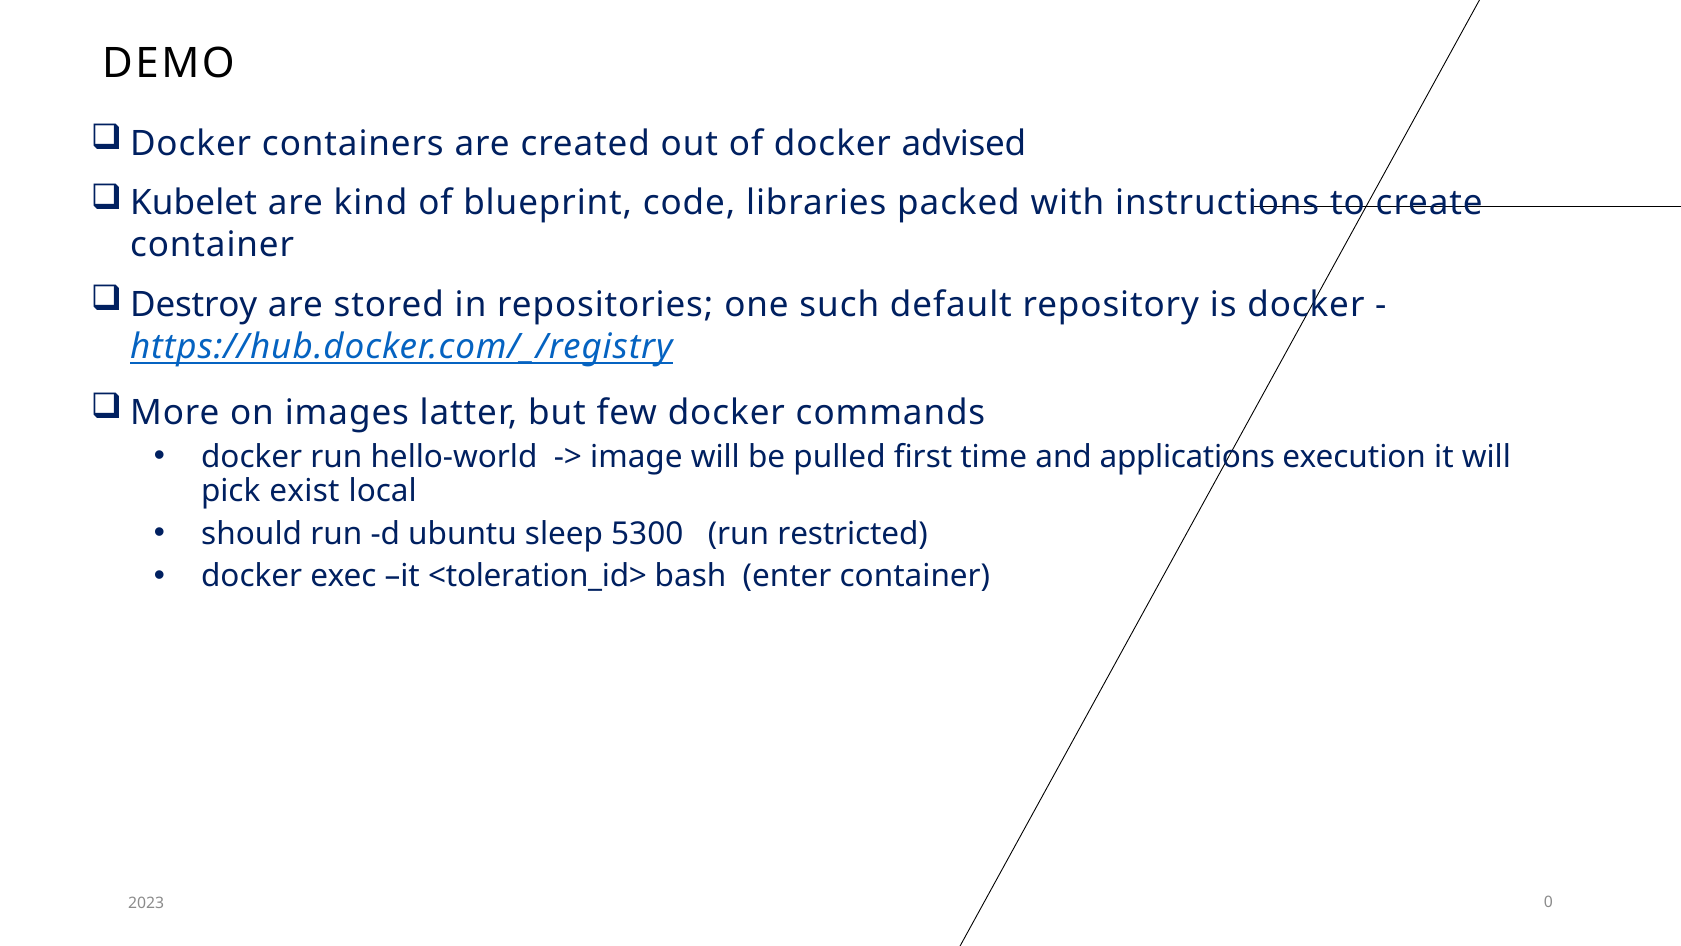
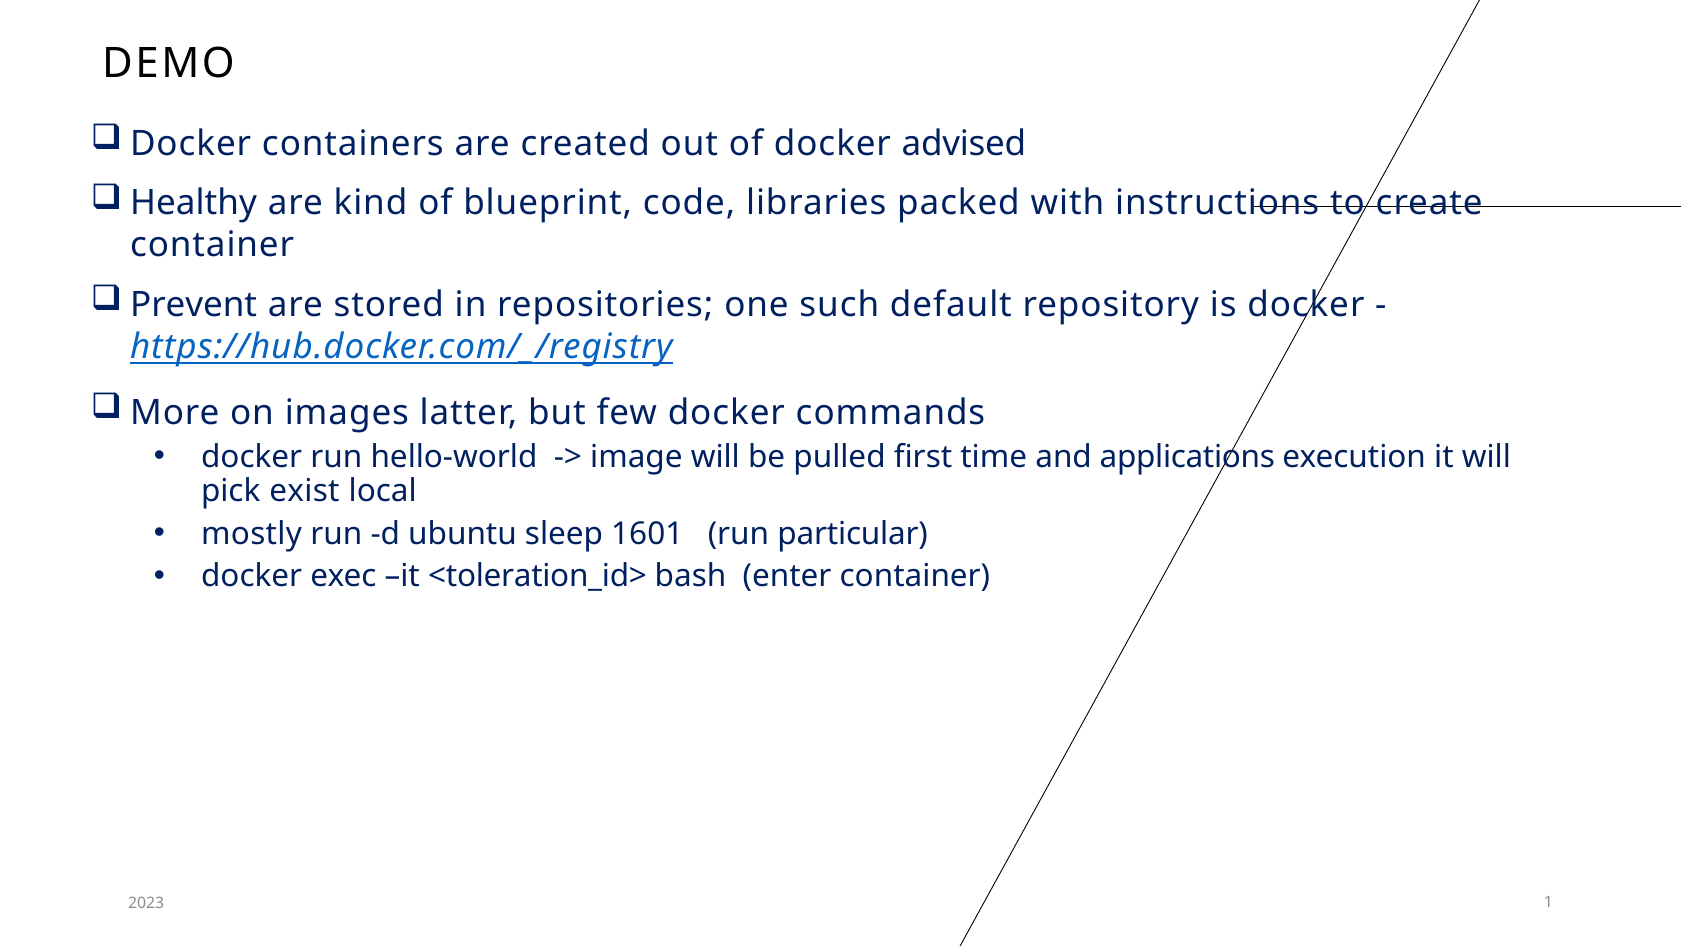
Kubelet: Kubelet -> Healthy (194, 203)
Destroy: Destroy -> Prevent (194, 305)
should: should -> mostly (251, 533)
5300: 5300 -> 1601 (647, 533)
restricted: restricted -> particular (853, 533)
0: 0 -> 1 (1548, 901)
